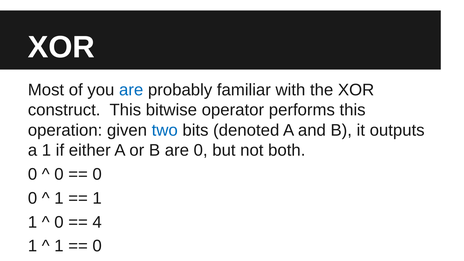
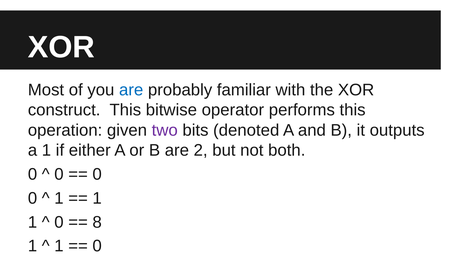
two colour: blue -> purple (165, 130)
are 0: 0 -> 2 (201, 150)
4: 4 -> 8 (97, 222)
